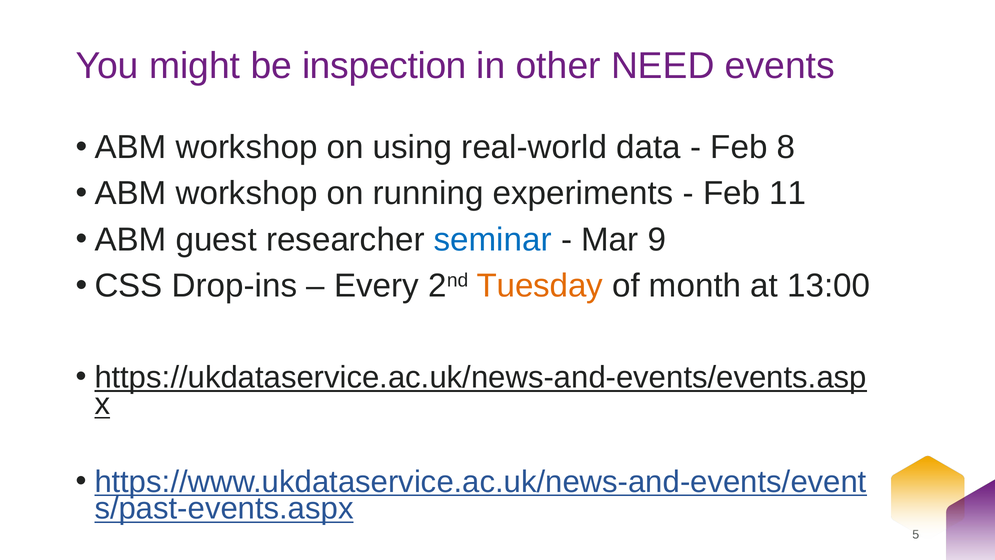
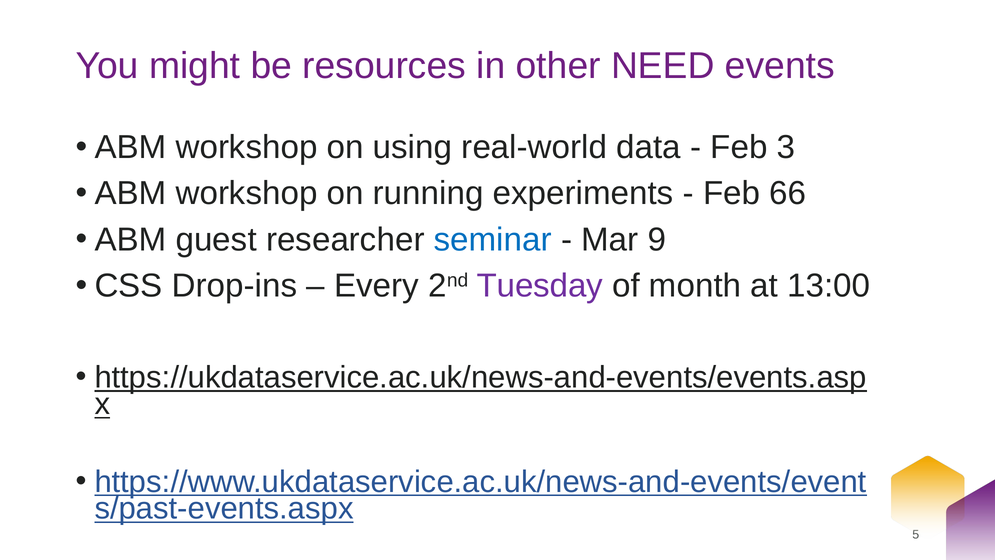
inspection: inspection -> resources (384, 66)
8: 8 -> 3 (786, 147)
11: 11 -> 66 (788, 193)
Tuesday colour: orange -> purple (540, 286)
